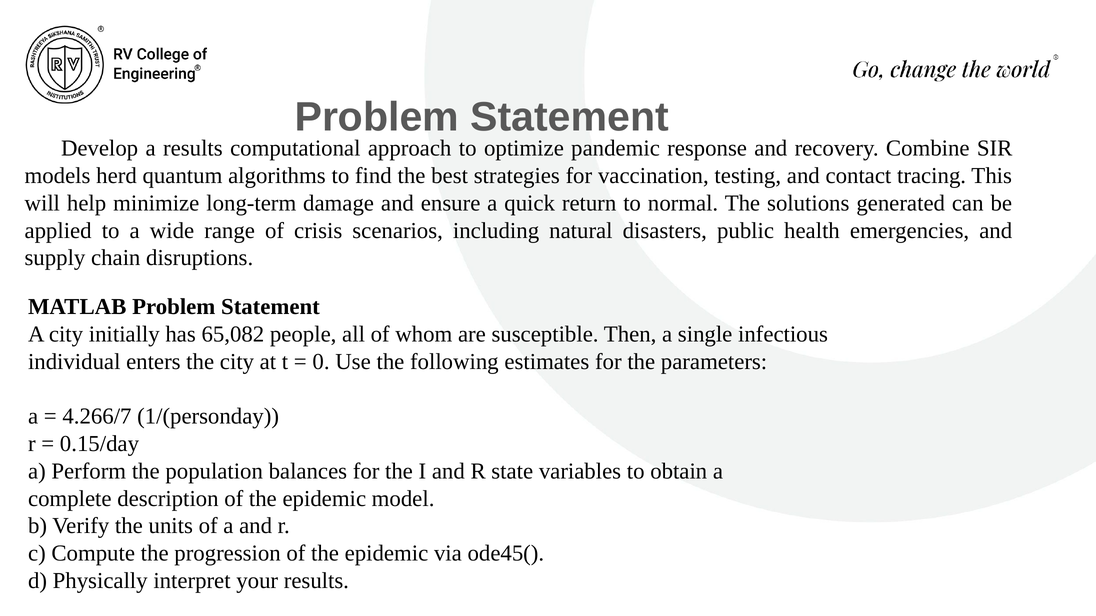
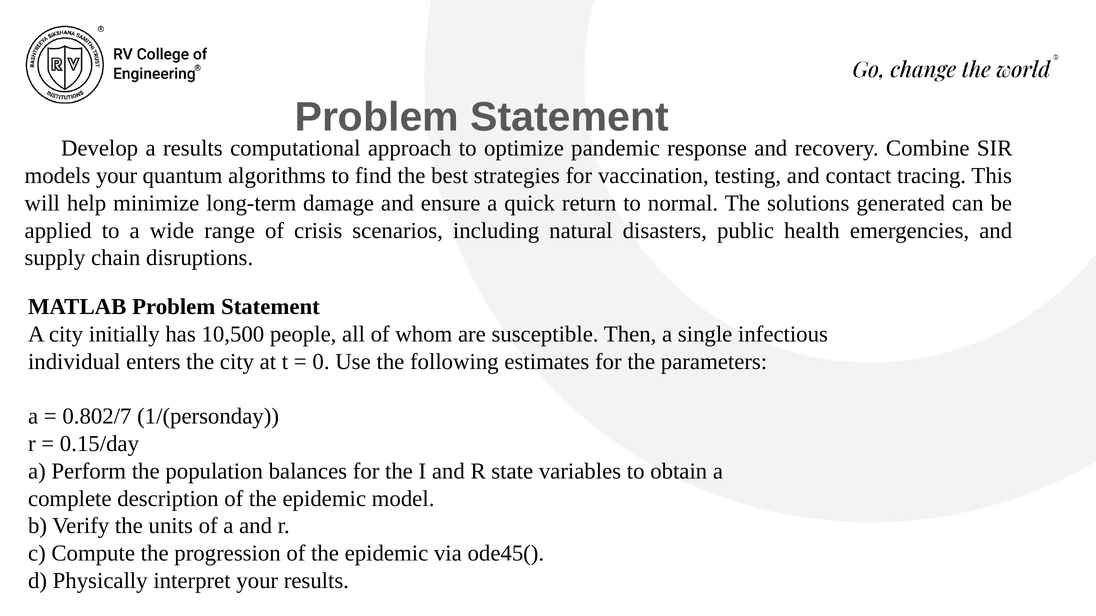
models herd: herd -> your (117, 176)
65,082: 65,082 -> 10,500 (233, 335)
4.266/7: 4.266/7 -> 0.802/7 (97, 417)
